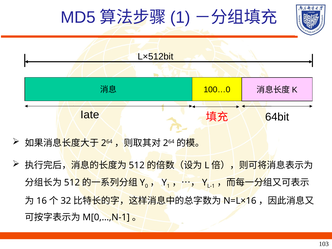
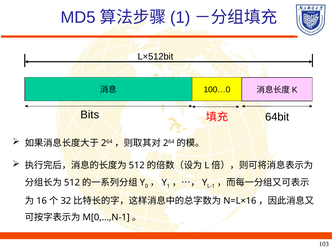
Iate: Iate -> Bits (90, 115)
